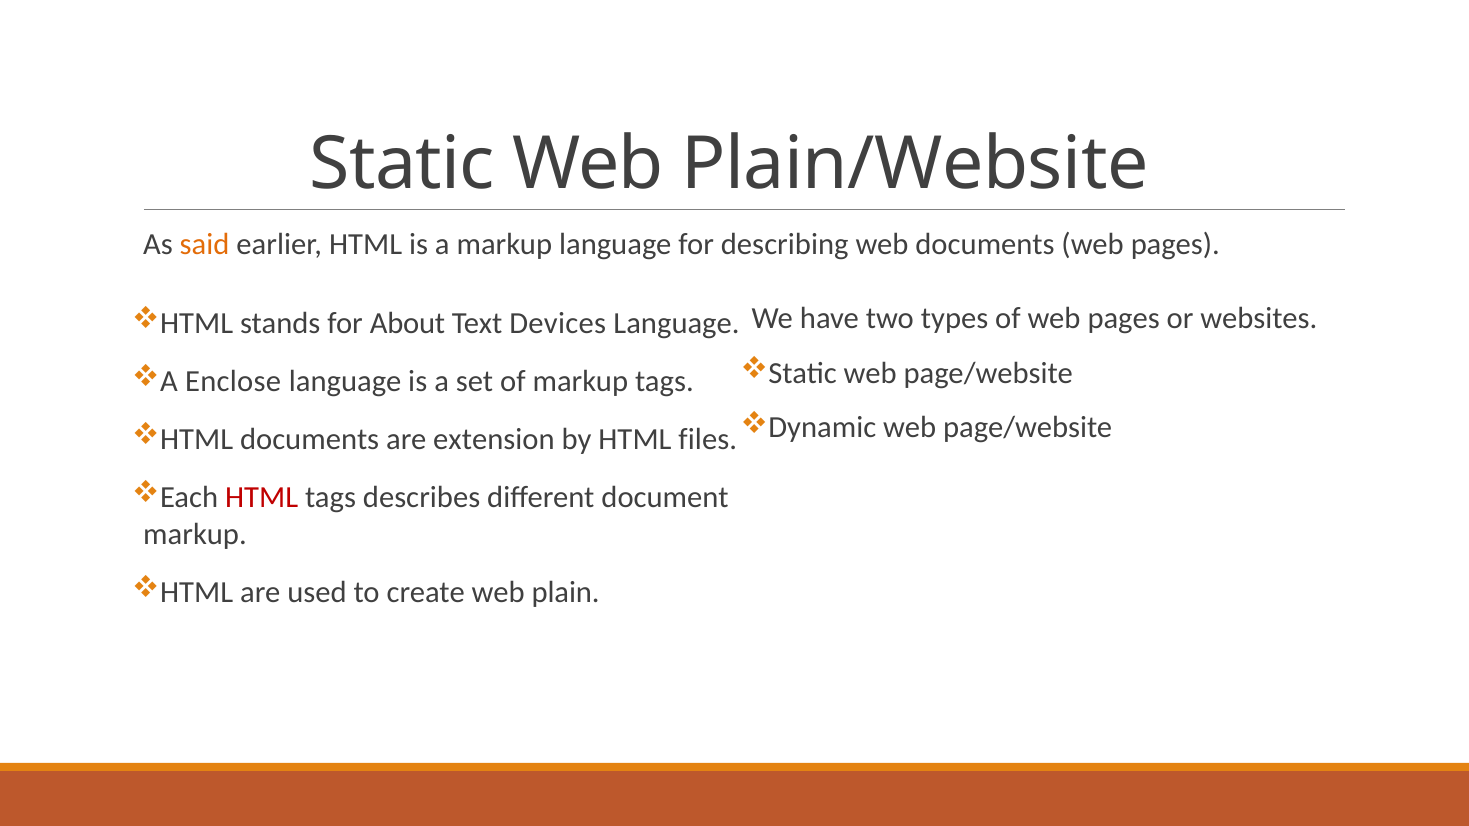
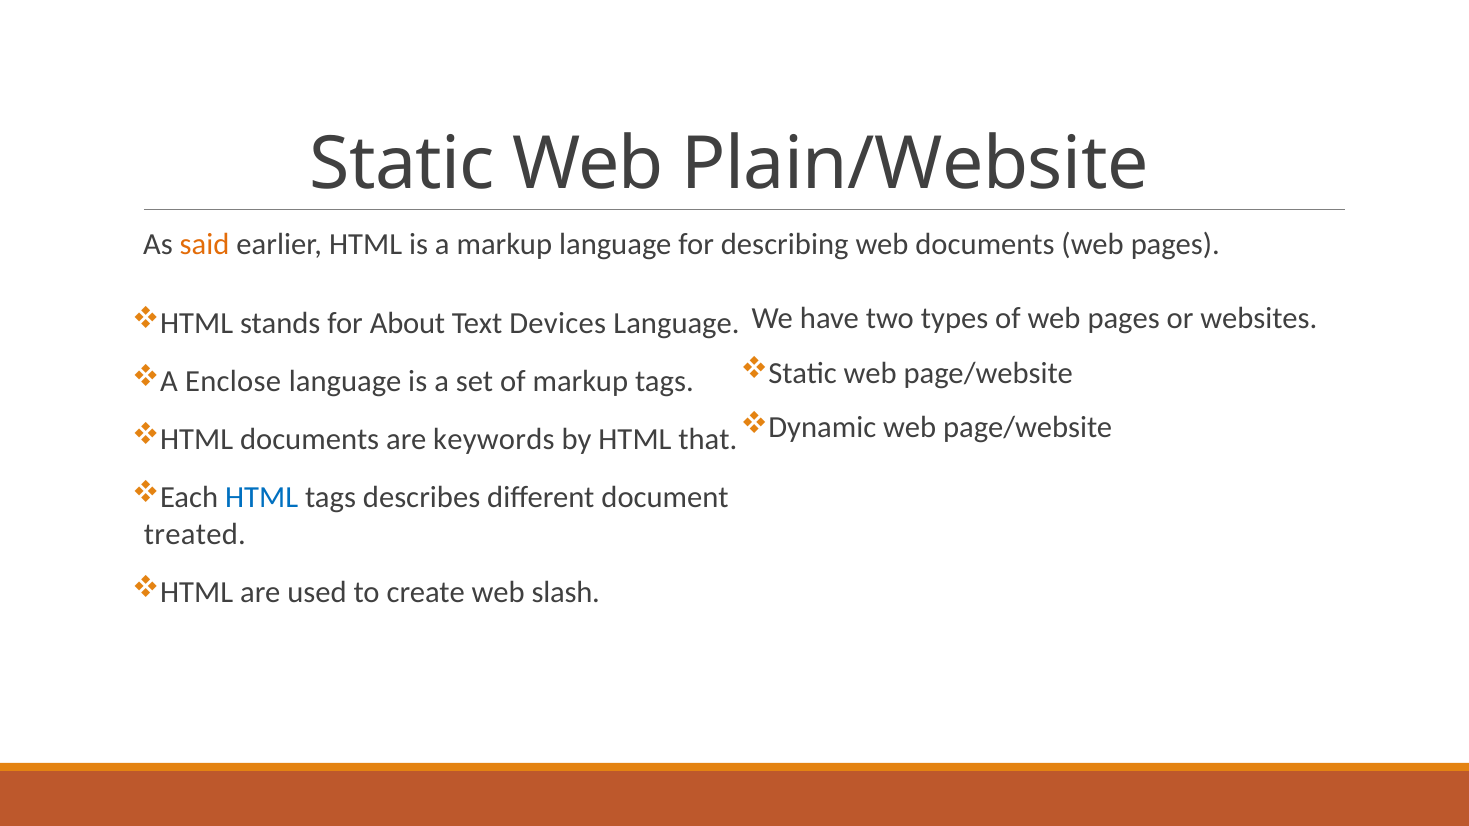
extension: extension -> keywords (494, 439)
files: files -> that (708, 439)
HTML colour: red -> blue (262, 498)
markup: markup -> treated (195, 534)
plain: plain -> slash (566, 593)
